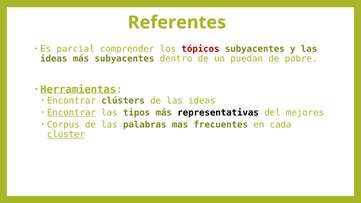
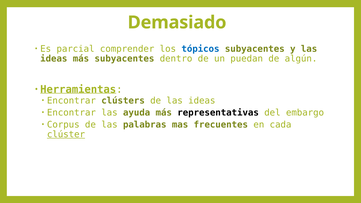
Referentes: Referentes -> Demasiado (177, 22)
tópicos colour: red -> blue (200, 49)
pobre: pobre -> algún (301, 59)
Encontrar underline: present -> none (71, 113)
tipos: tipos -> ayuda (137, 113)
mejores: mejores -> embargo (305, 113)
